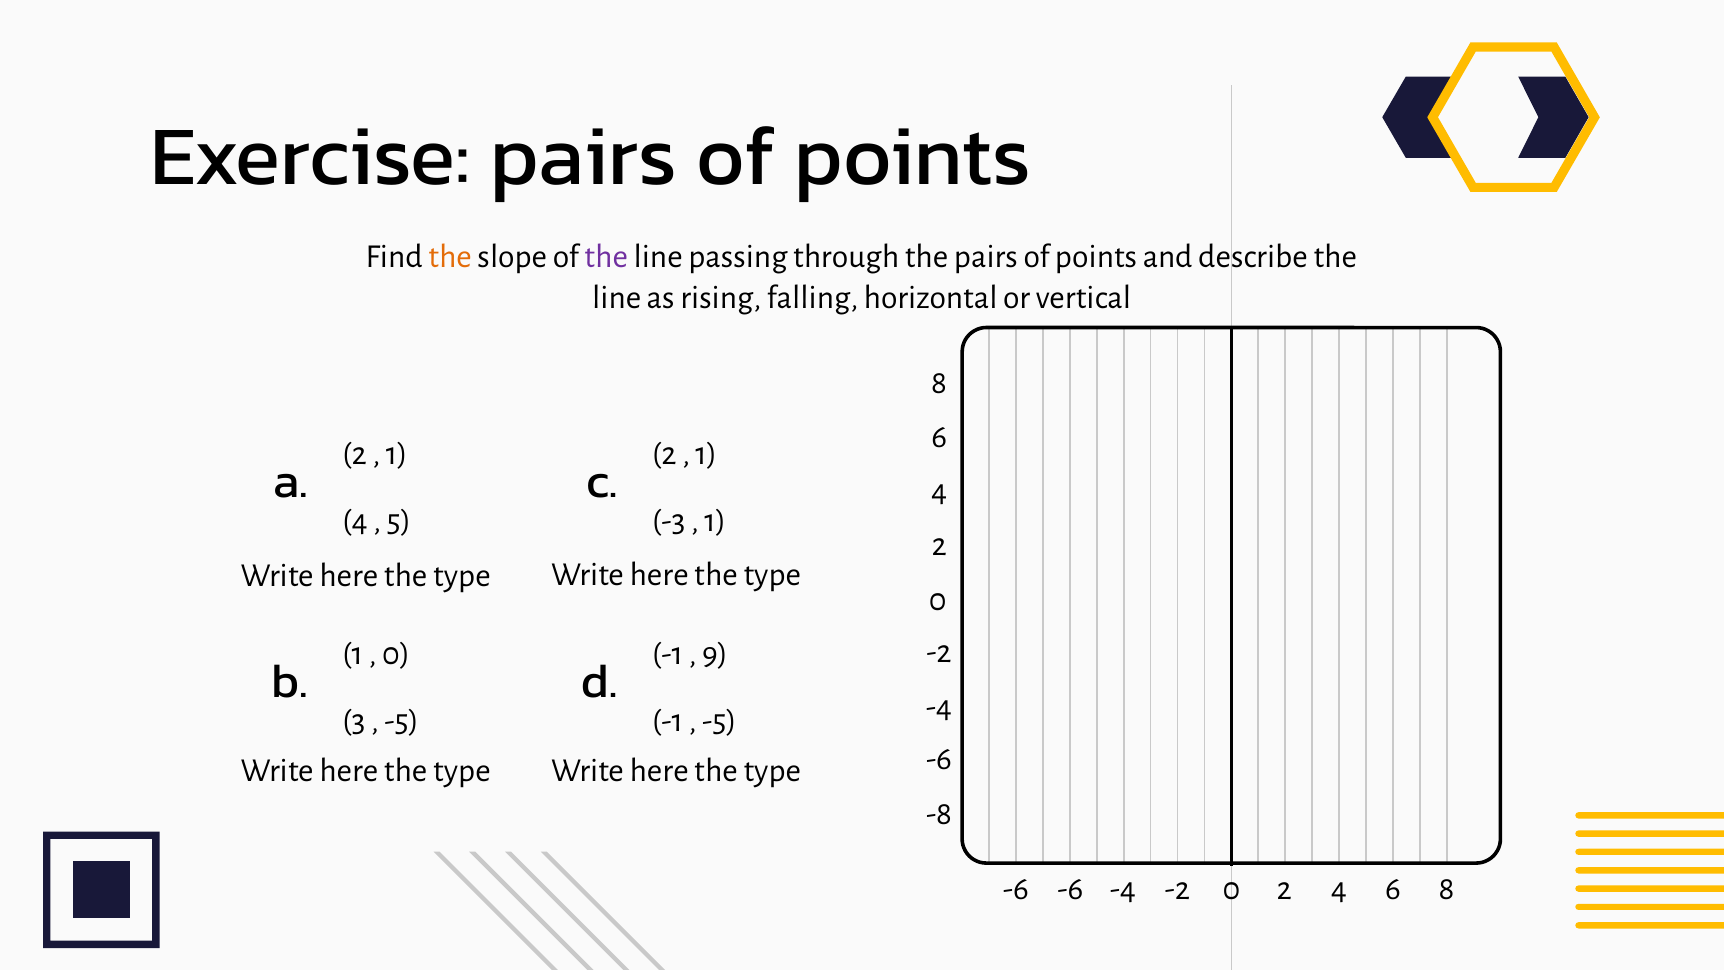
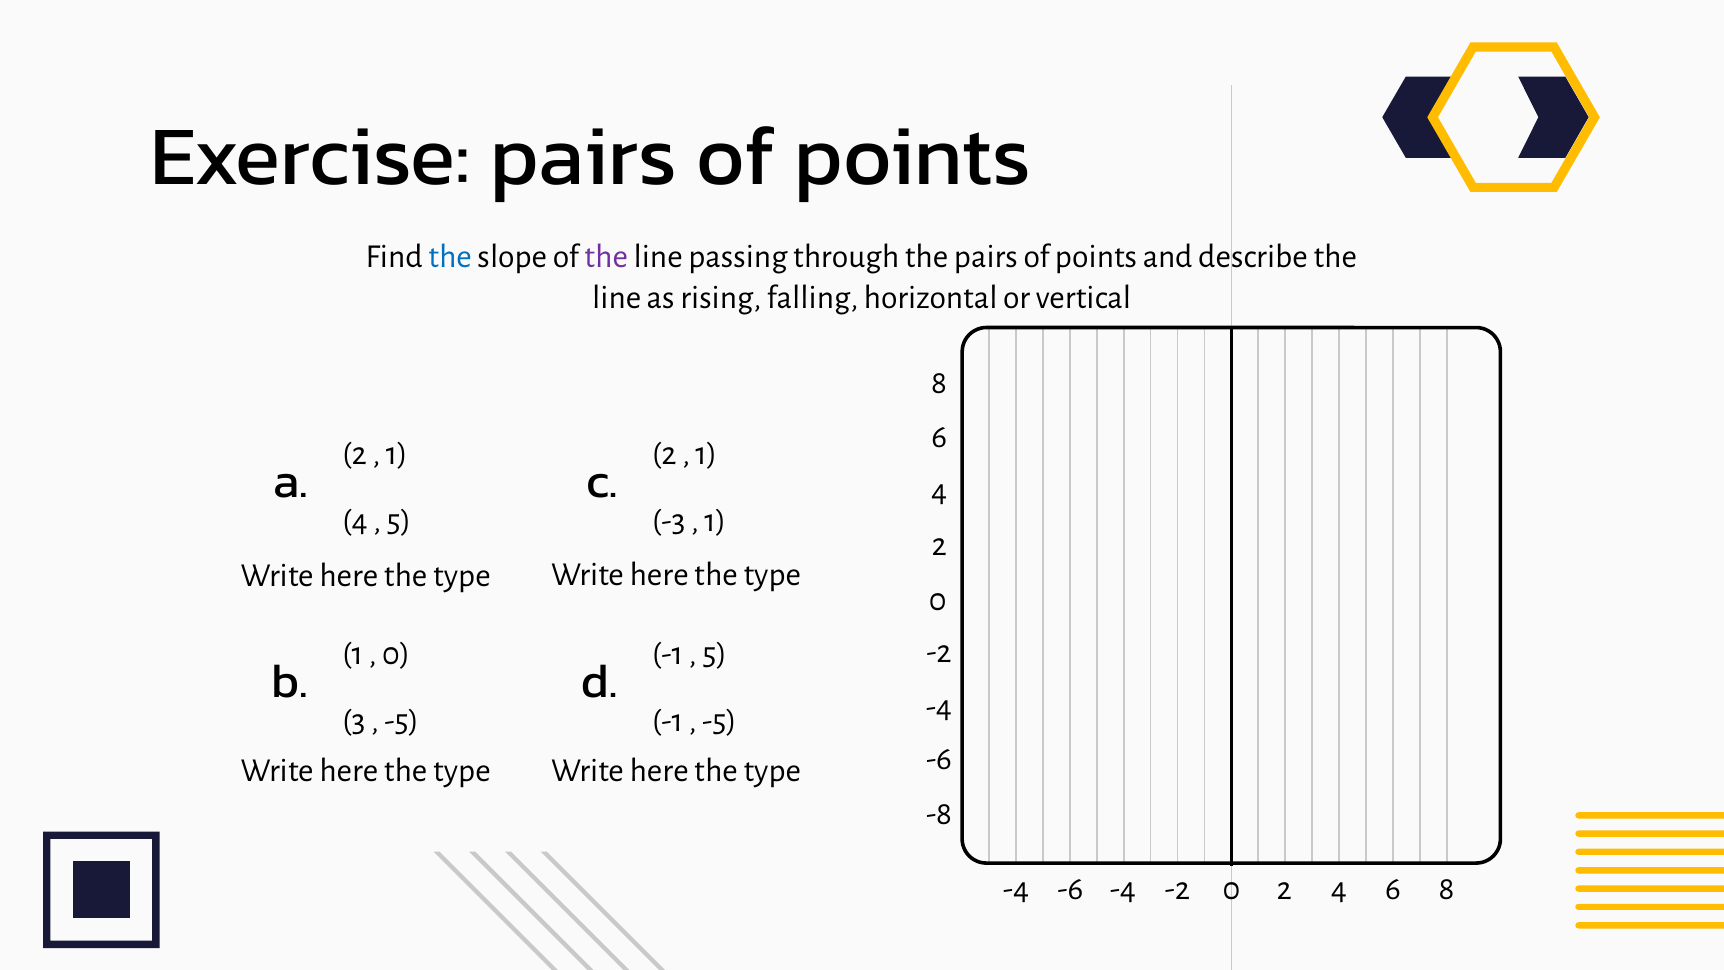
the colour: orange -> blue (450, 257)
9: 9 -> 5 (715, 653)
-6: -6 -> -4 (1016, 888)
